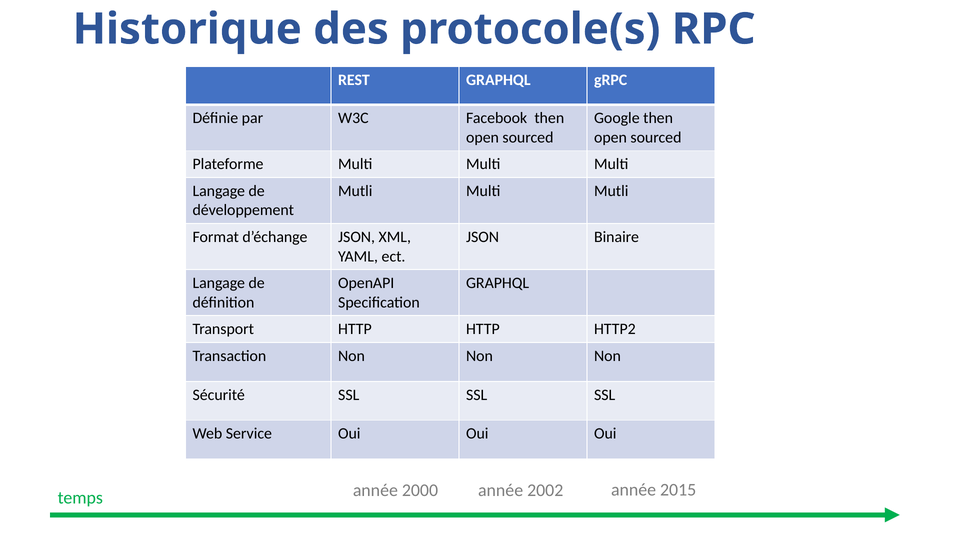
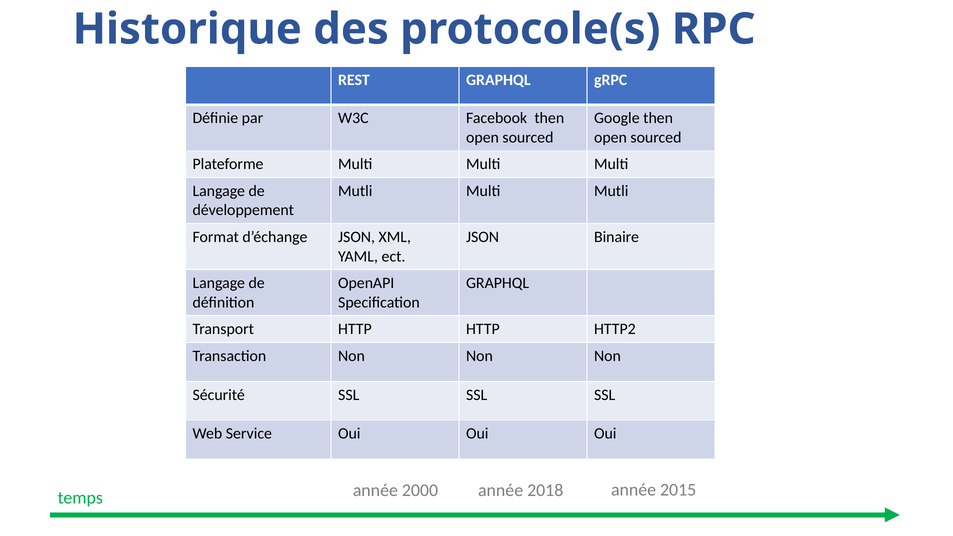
2002: 2002 -> 2018 (545, 491)
